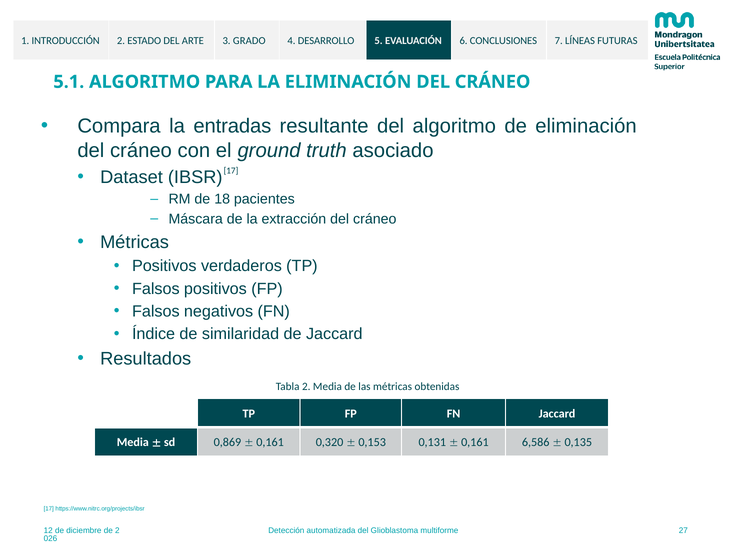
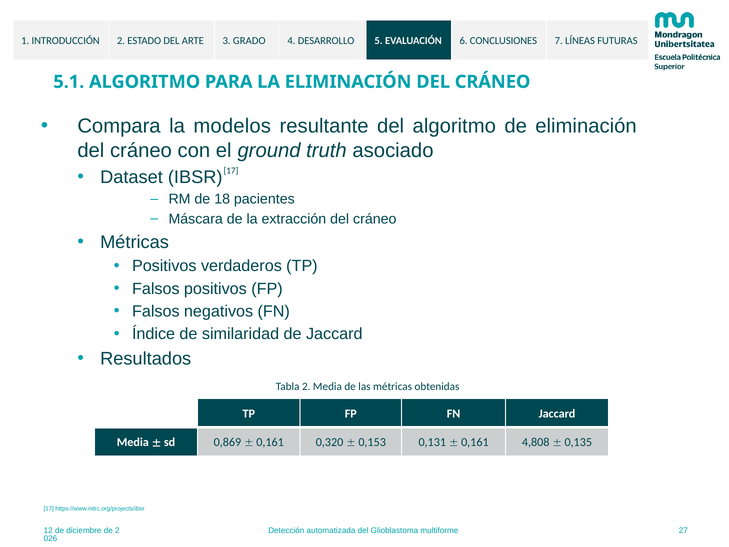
entradas: entradas -> modelos (232, 126)
6,586: 6,586 -> 4,808 (536, 442)
